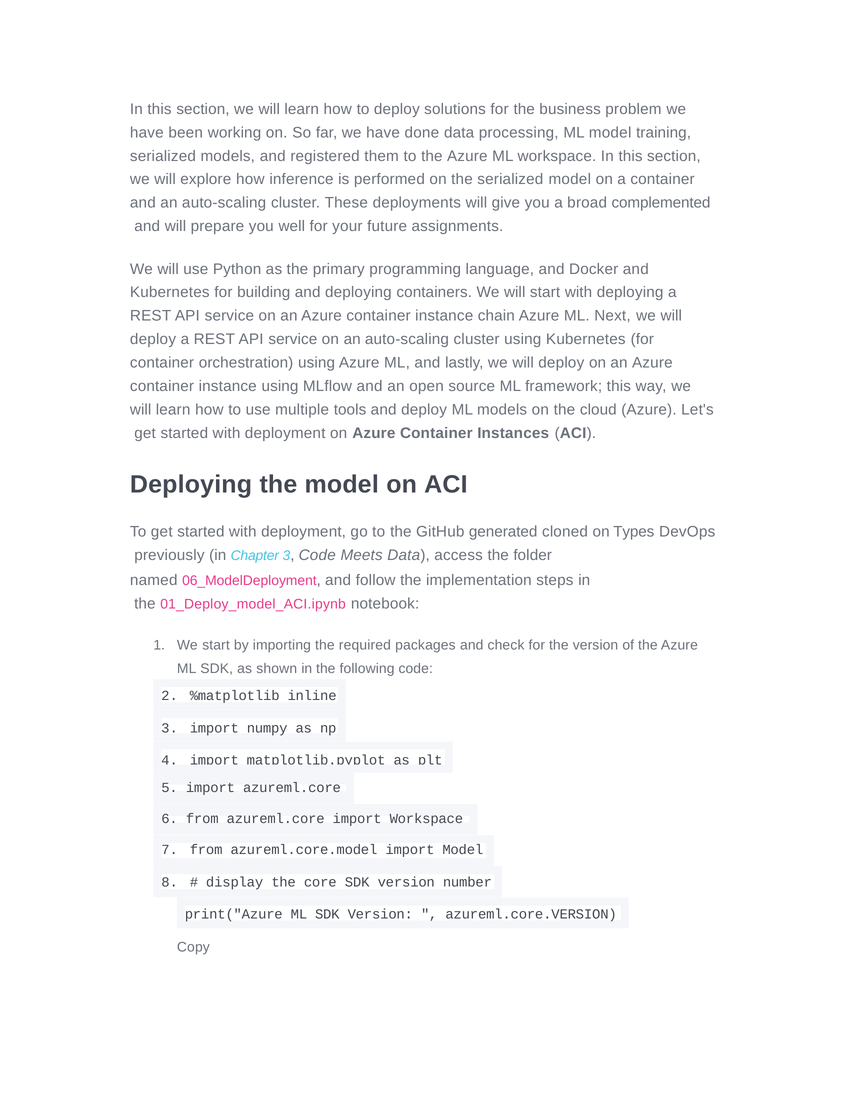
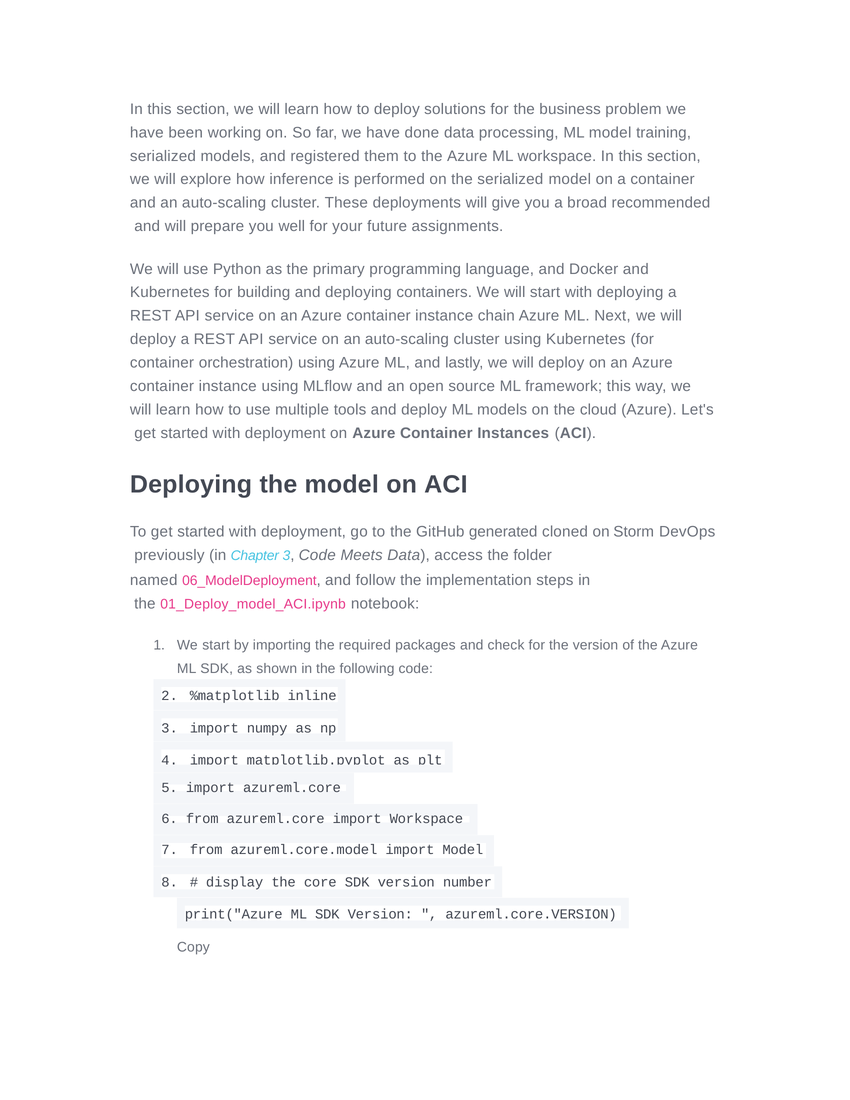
complemented: complemented -> recommended (661, 203)
Types: Types -> Storm (634, 532)
